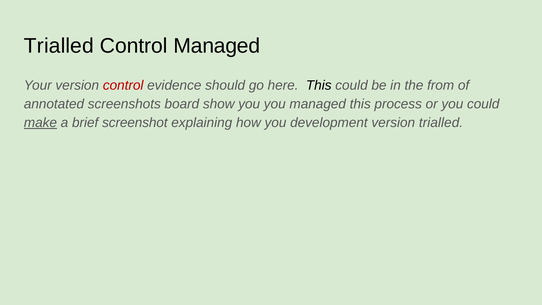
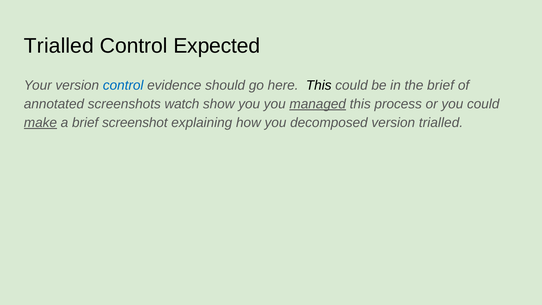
Control Managed: Managed -> Expected (217, 46)
control colour: red -> blue (123, 85)
the from: from -> brief (441, 85)
board: board -> watch (182, 104)
managed underline: none -> present (318, 104)
development: development -> decomposed (329, 123)
